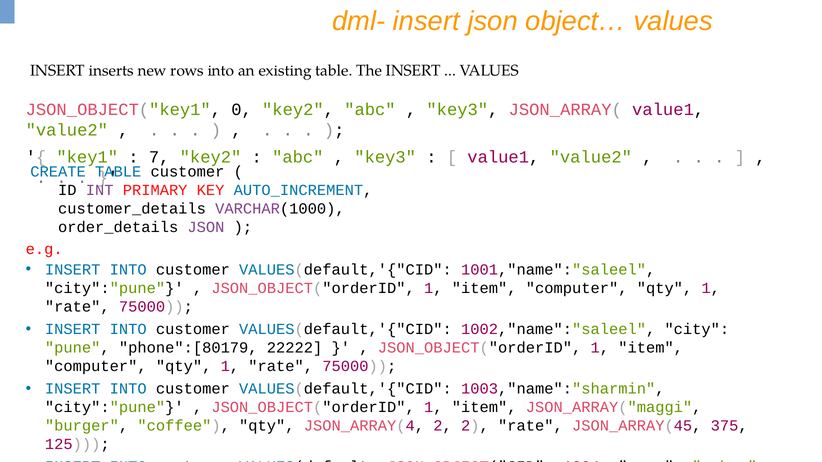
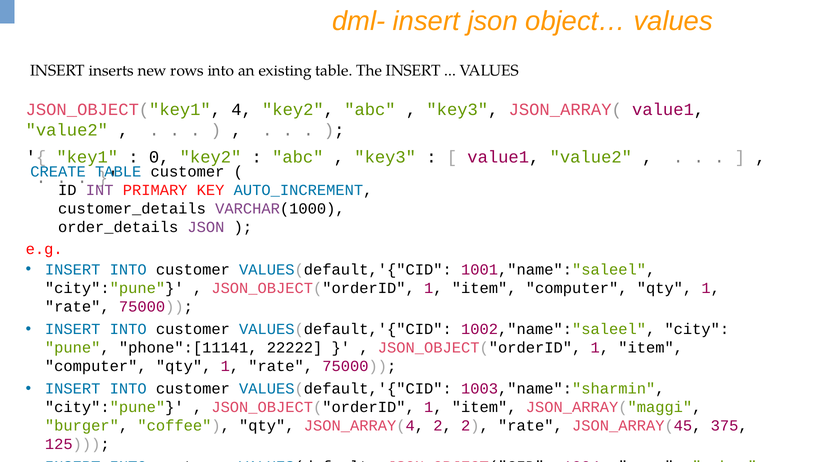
0: 0 -> 4 (242, 110)
7: 7 -> 0 (159, 157)
phone":[80179: phone":[80179 -> phone":[11141 (188, 348)
